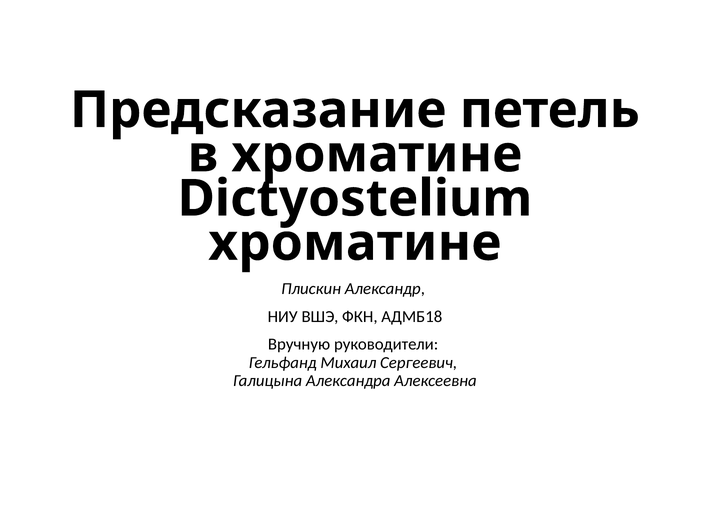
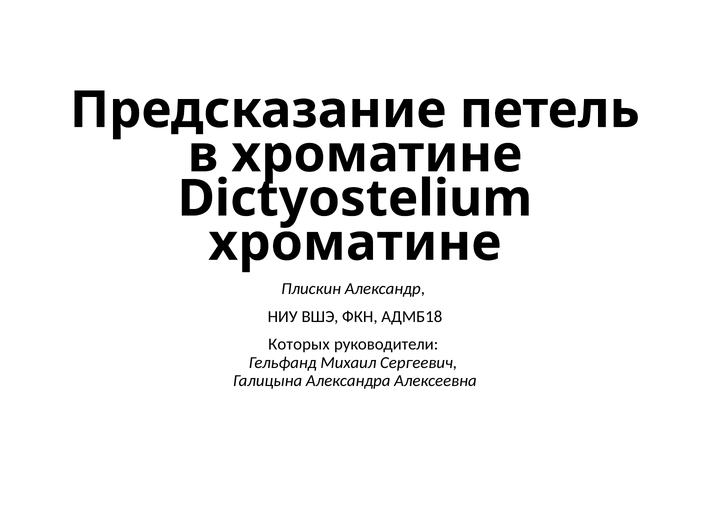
Вручную: Вручную -> Которых (299, 345)
